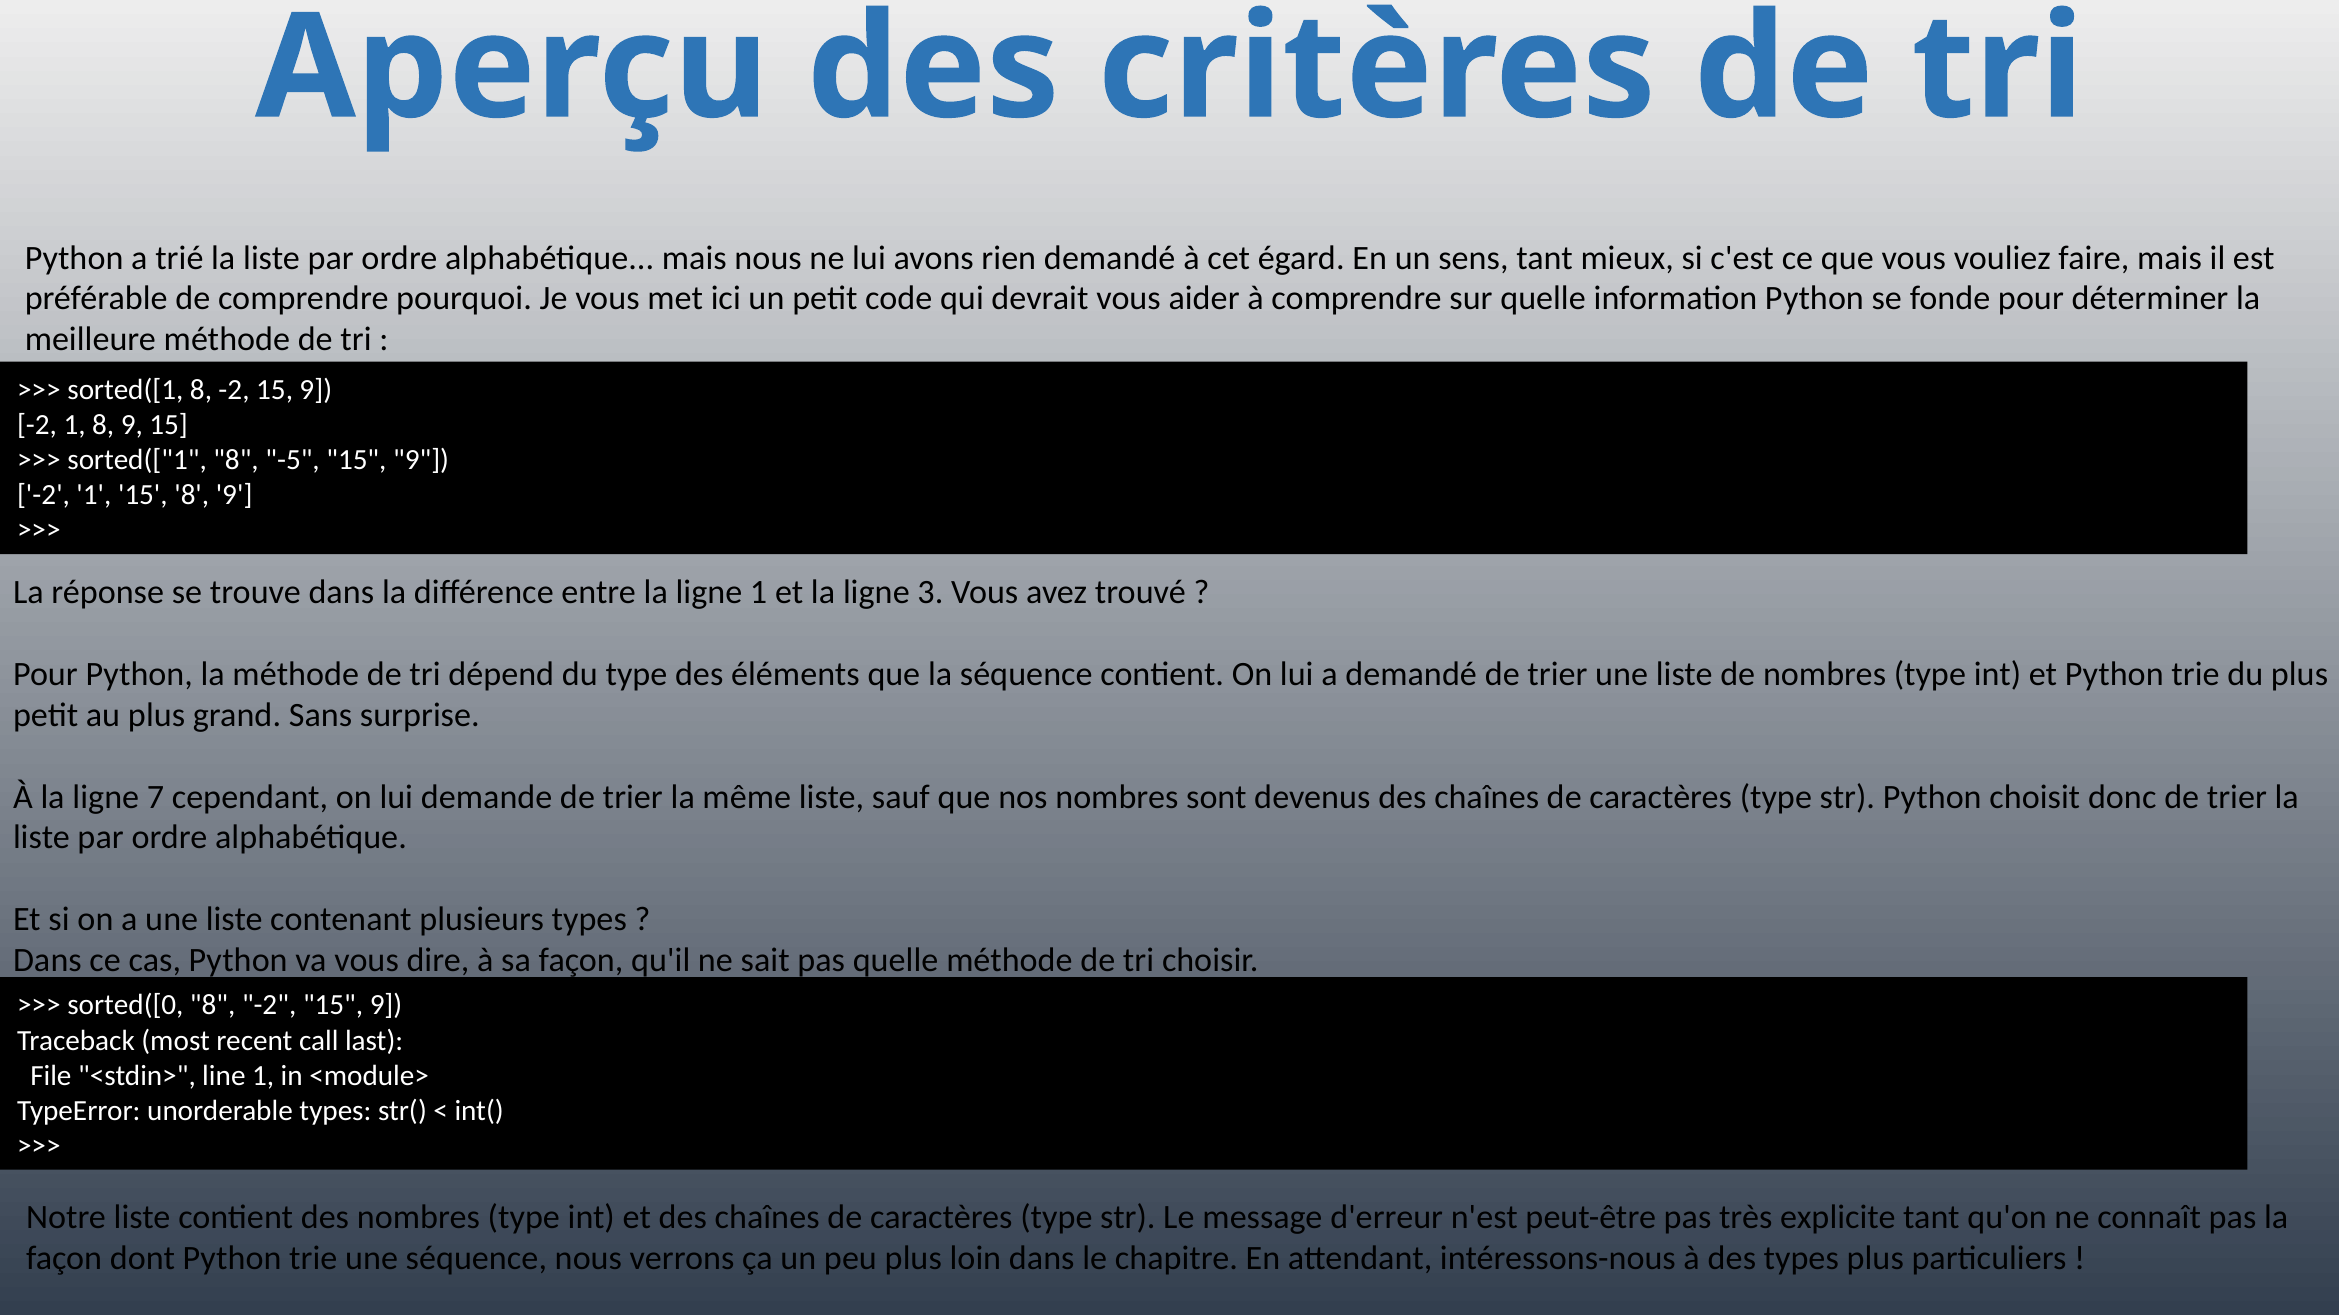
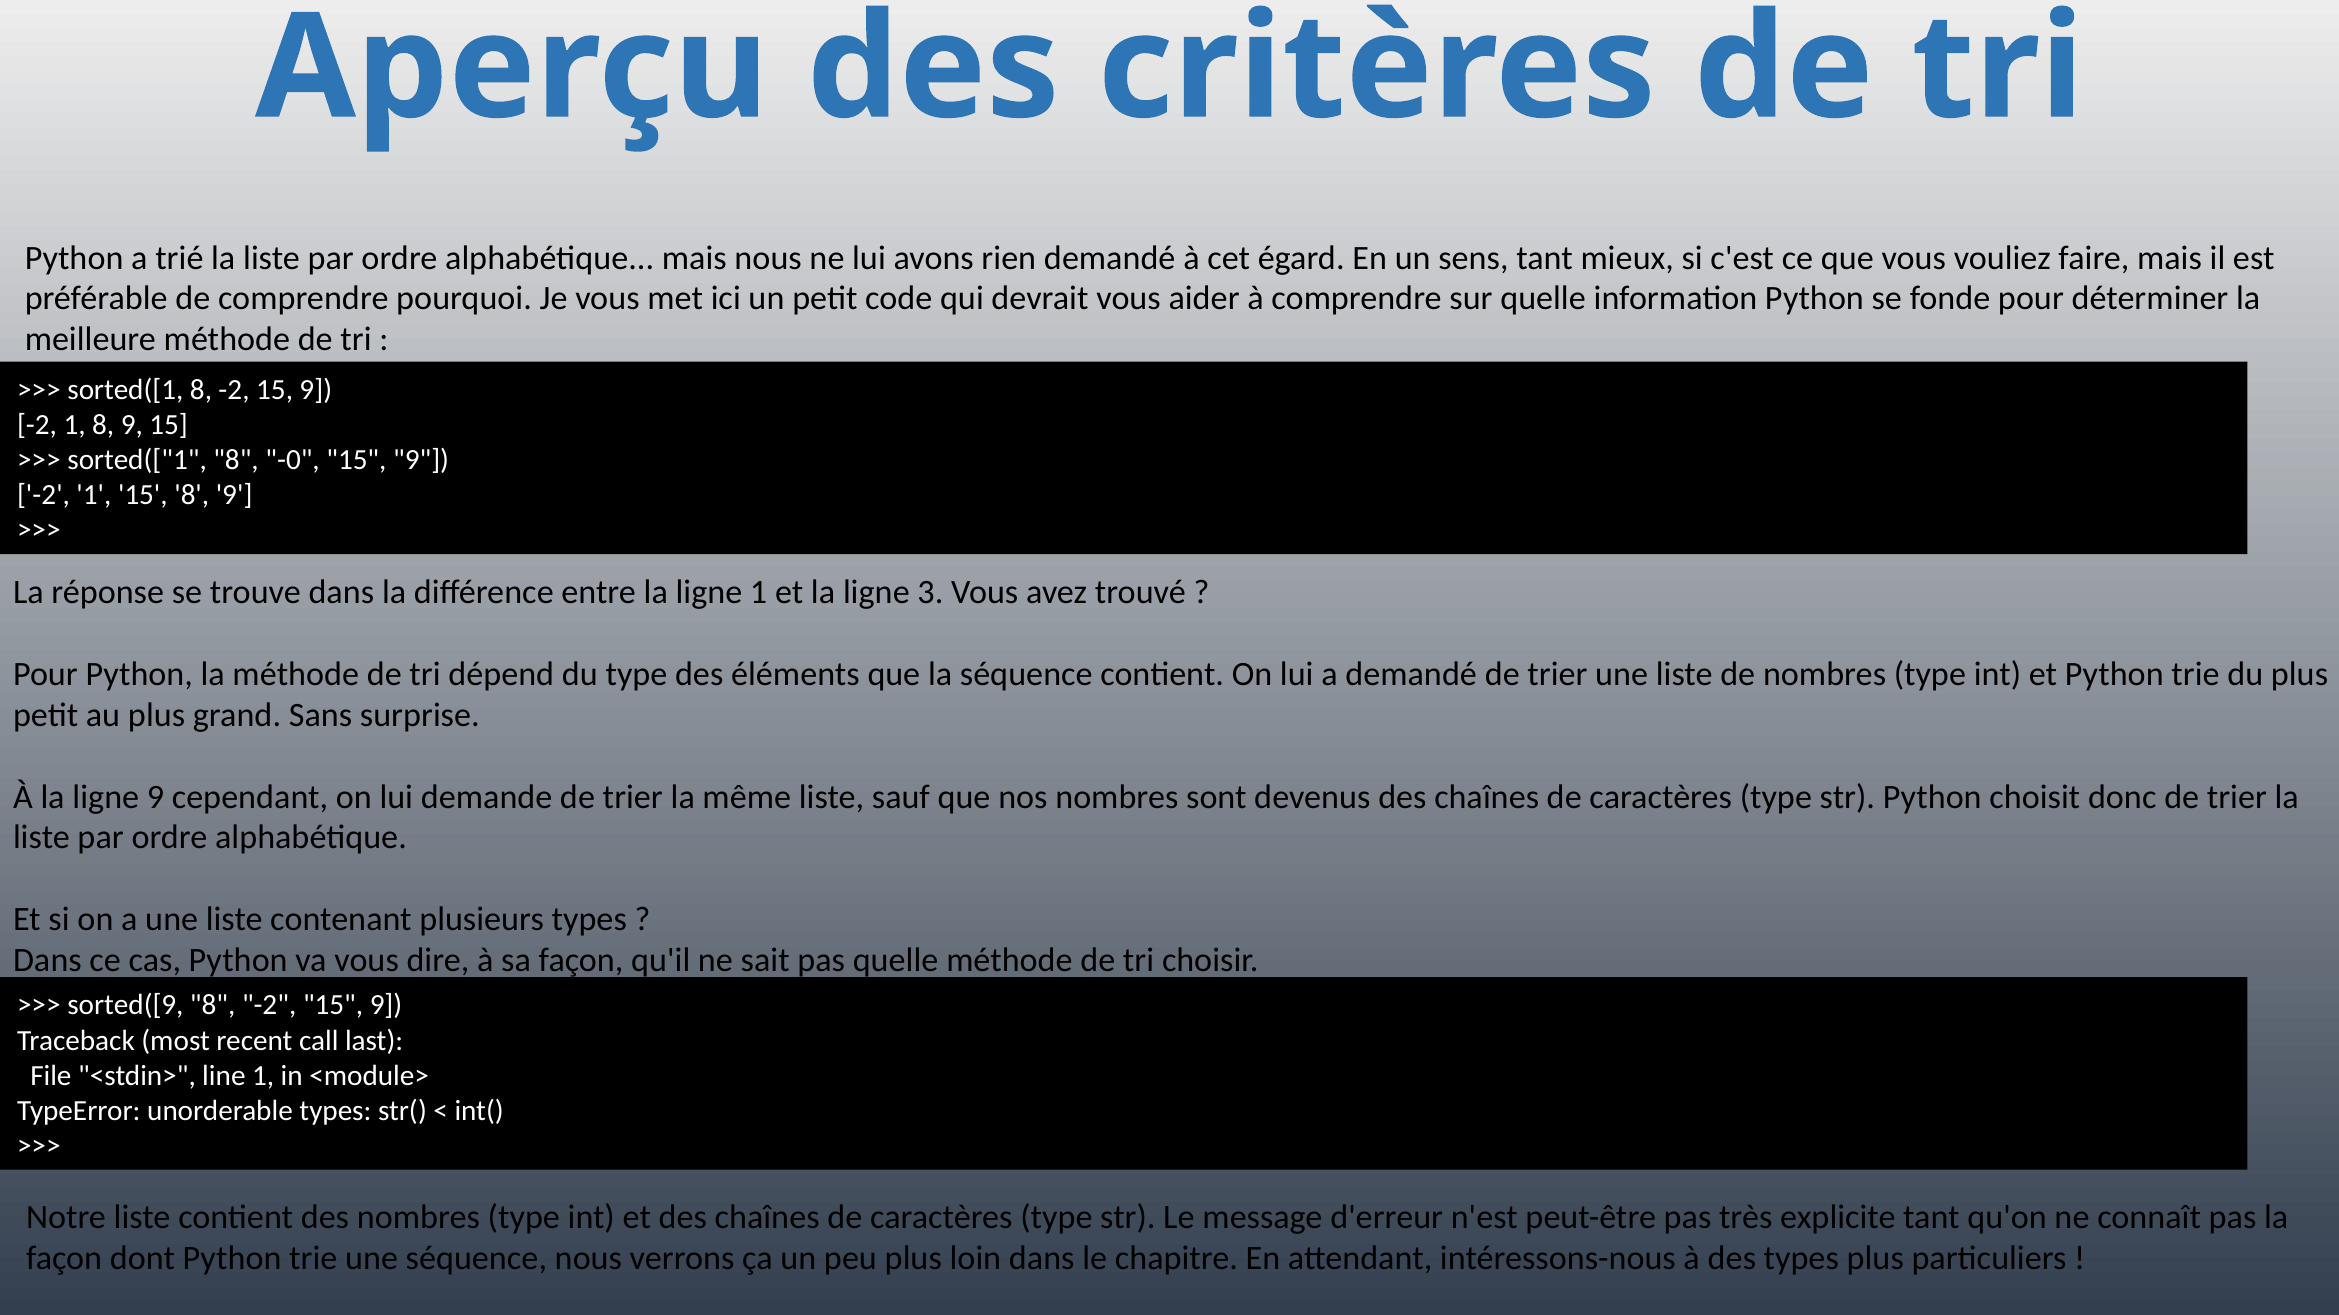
-5: -5 -> -0 (293, 460)
ligne 7: 7 -> 9 (155, 797)
sorted([0: sorted([0 -> sorted([9 (125, 1006)
